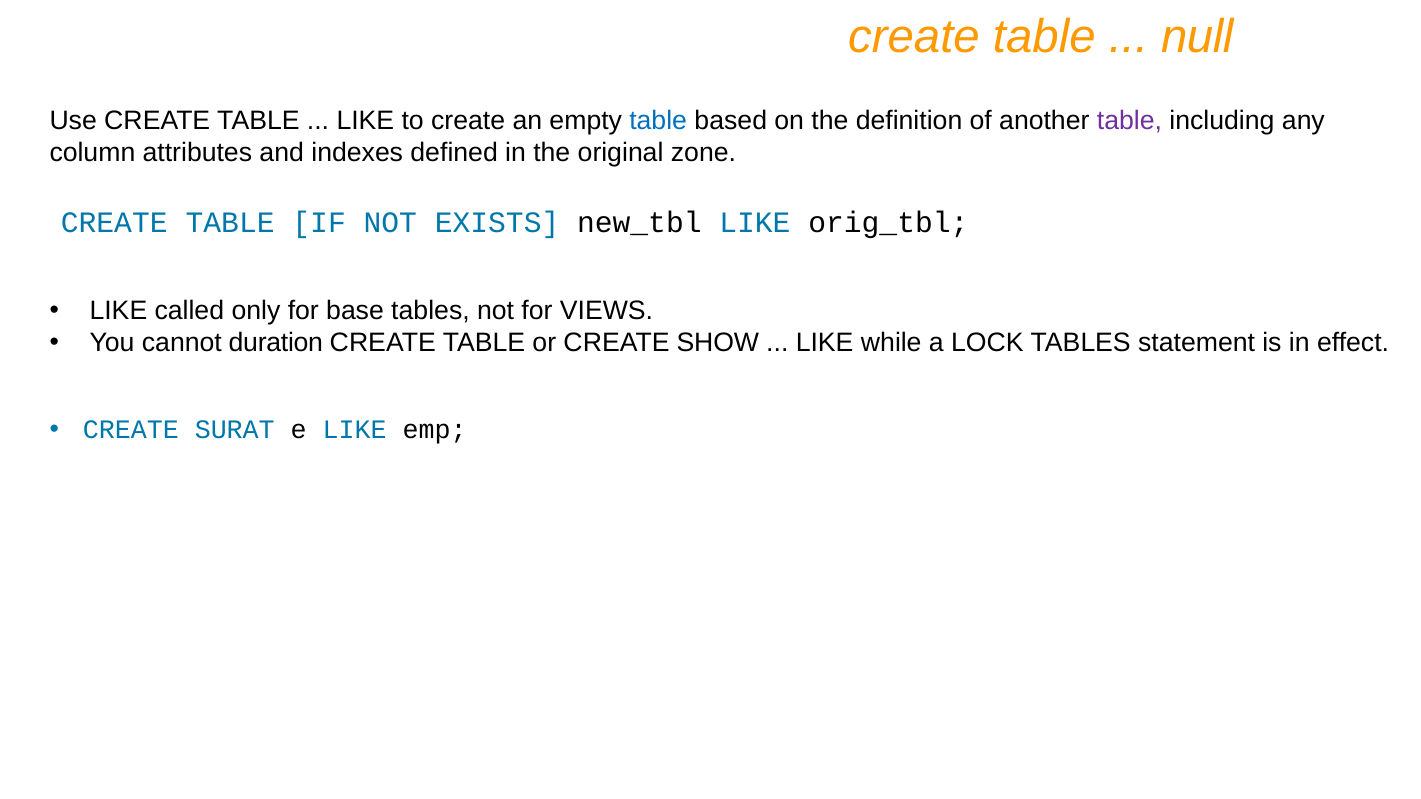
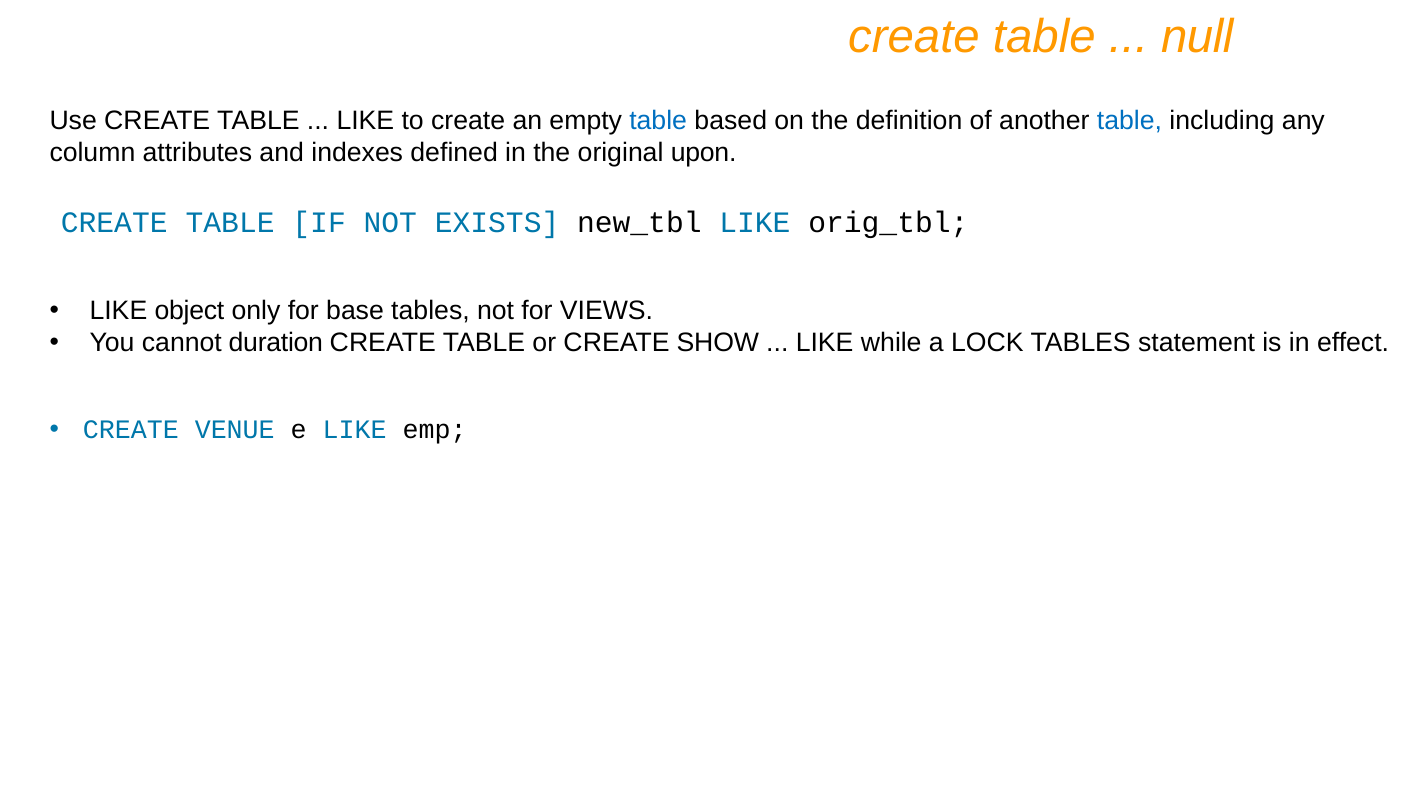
table colour: purple -> blue (1129, 121)
zone: zone -> upon (704, 153)
called: called -> object (189, 311)
SURAT: SURAT -> VENUE (235, 430)
